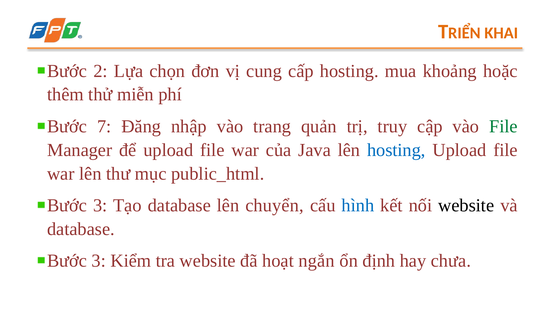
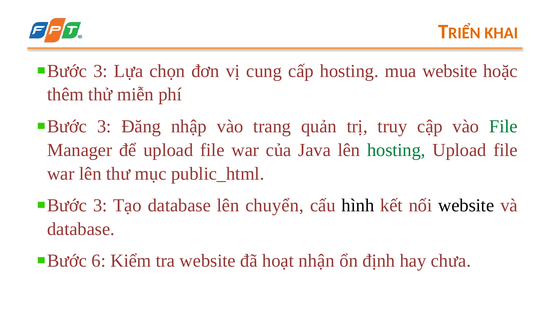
2: 2 -> 3 (100, 71)
mua khoảng: khoảng -> website (450, 71)
7: 7 -> 3 (104, 126)
hosting colour: blue -> green (396, 150)
hình colour: blue -> black (358, 205)
3: 3 -> 6 (99, 260)
ngắn: ngắn -> nhận (317, 260)
